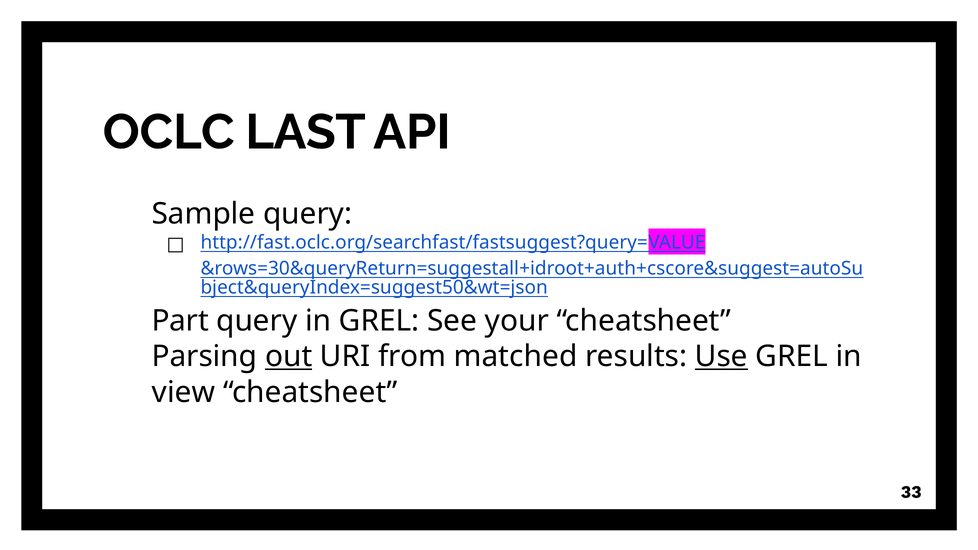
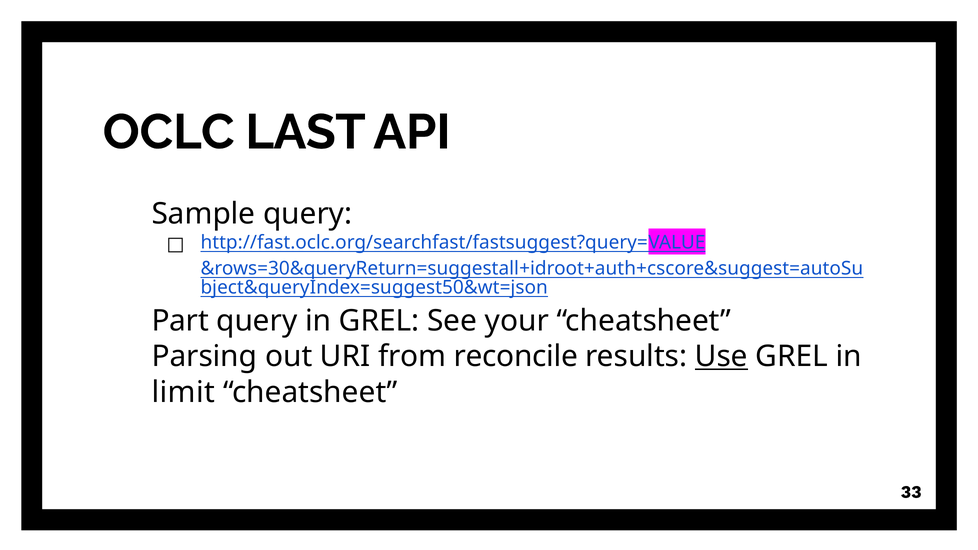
out underline: present -> none (289, 357)
matched: matched -> reconcile (516, 357)
view: view -> limit (183, 392)
